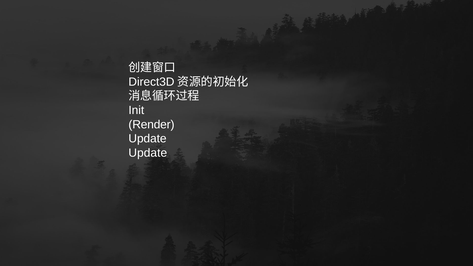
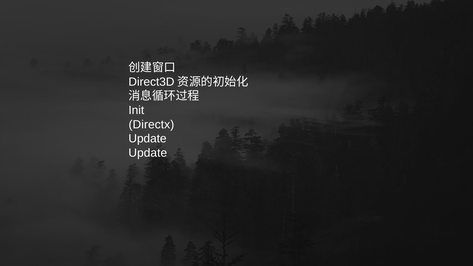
Render: Render -> Directx (151, 124)
